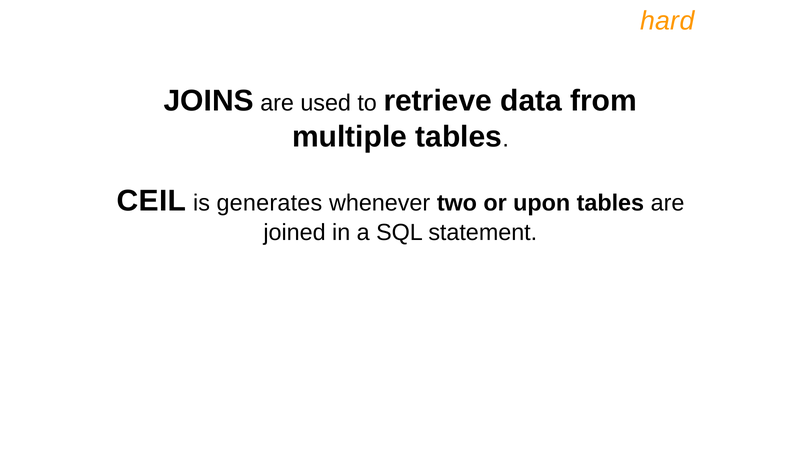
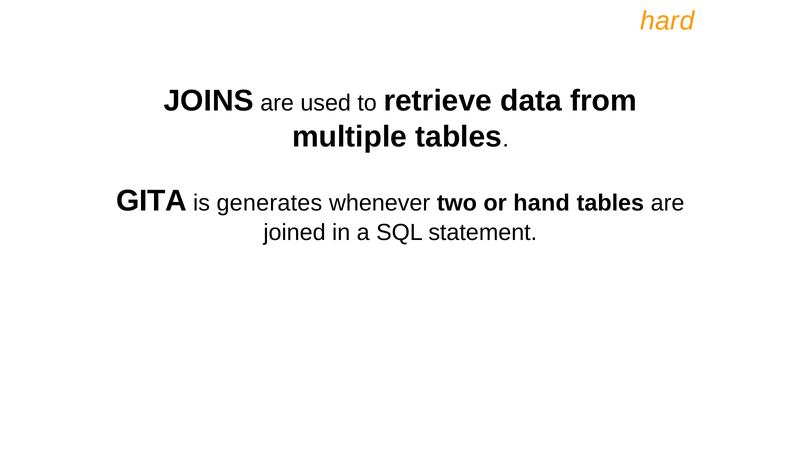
CEIL: CEIL -> GITA (152, 201)
upon: upon -> hand (542, 204)
